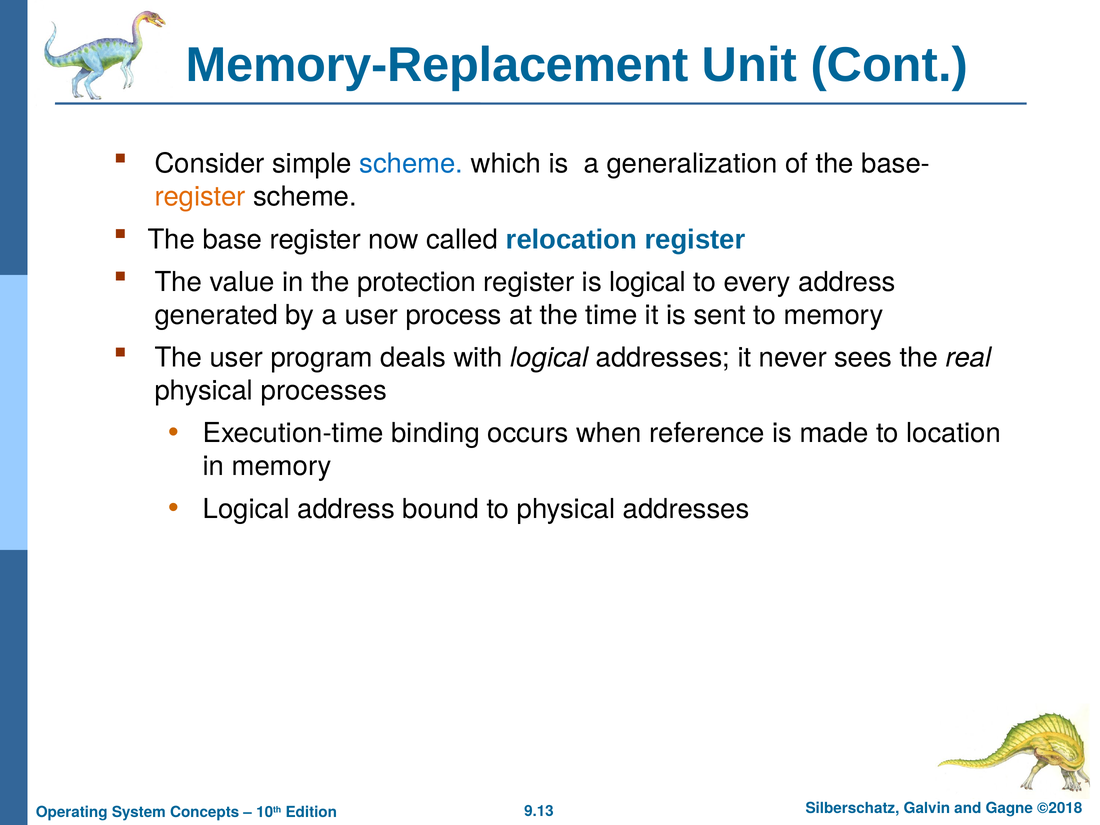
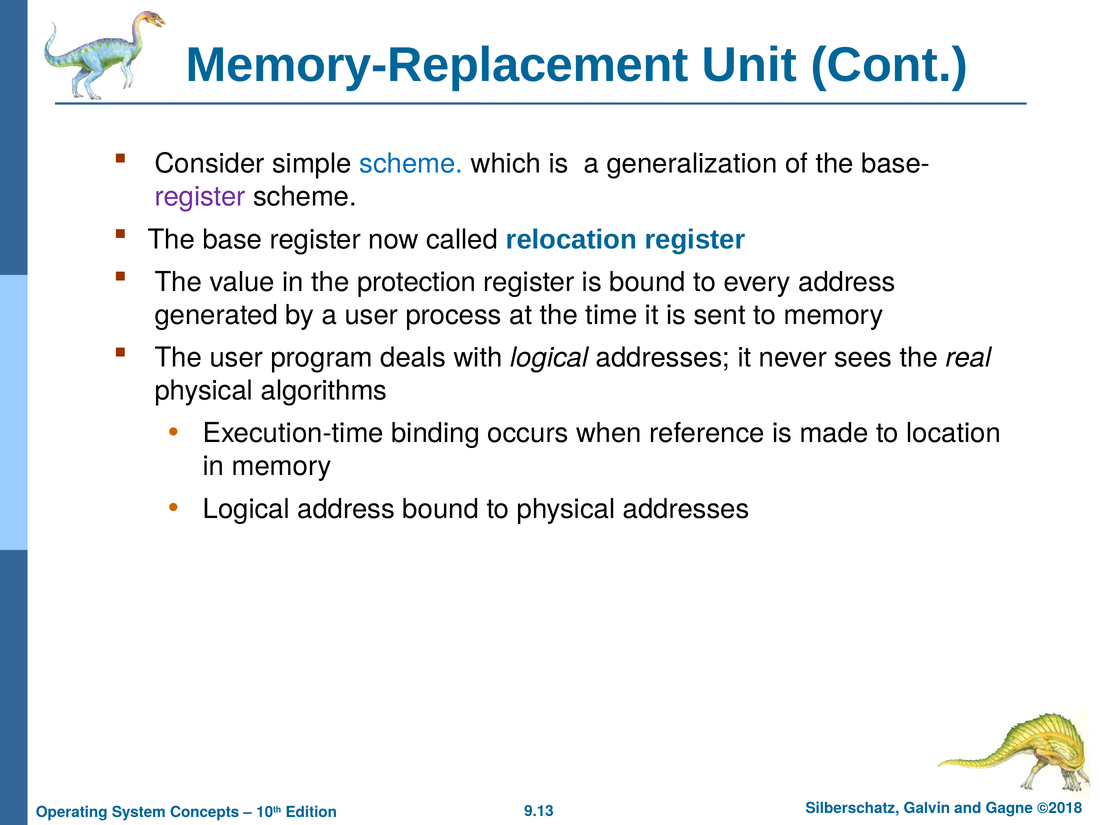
register colour: orange -> purple (200, 197)
is logical: logical -> bound (648, 282)
processes: processes -> algorithms (324, 391)
